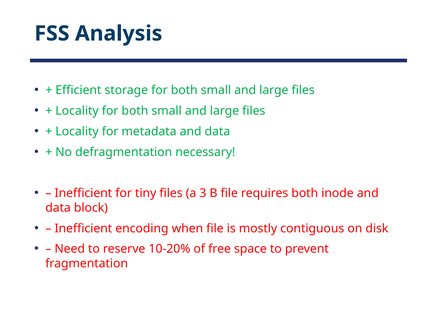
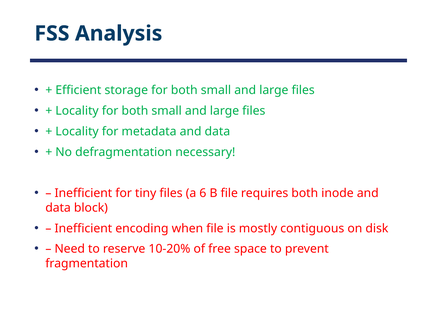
3: 3 -> 6 (203, 194)
